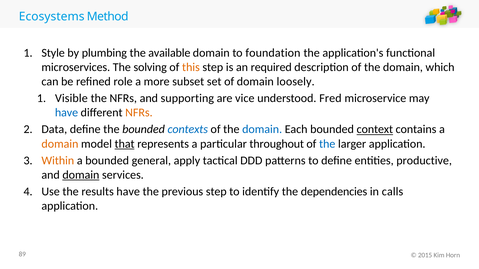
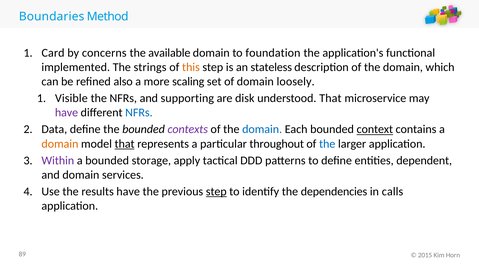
Ecosystems: Ecosystems -> Boundaries (52, 17)
Style: Style -> Card (53, 53)
plumbing: plumbing -> concerns (104, 53)
microservices: microservices -> implemented (76, 67)
solving: solving -> strings (150, 67)
required: required -> stateless (271, 67)
role: role -> also (123, 82)
subset: subset -> scaling (188, 82)
vice: vice -> disk (245, 98)
understood Fred: Fred -> That (330, 98)
have colour: blue -> purple (67, 113)
NFRs colour: orange -> blue (139, 113)
contexts colour: blue -> purple (188, 130)
Within colour: orange -> purple (58, 161)
general: general -> storage (151, 161)
productive: productive -> dependent (424, 161)
domain underline: present -> none (81, 175)
step underline: none -> present (216, 192)
